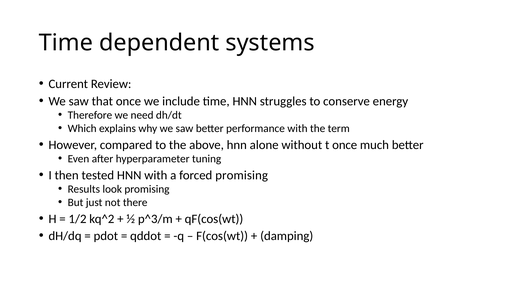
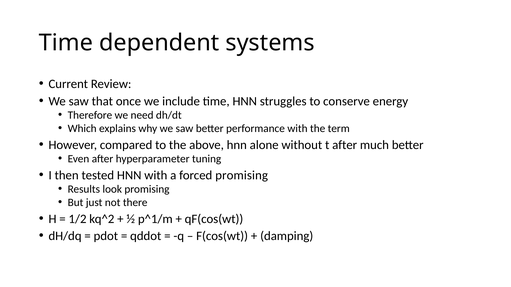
t once: once -> after (345, 145)
p^3/m: p^3/m -> p^1/m (155, 219)
